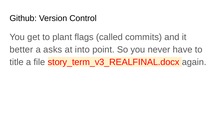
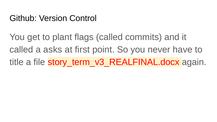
better: better -> called (21, 50)
into: into -> first (82, 50)
